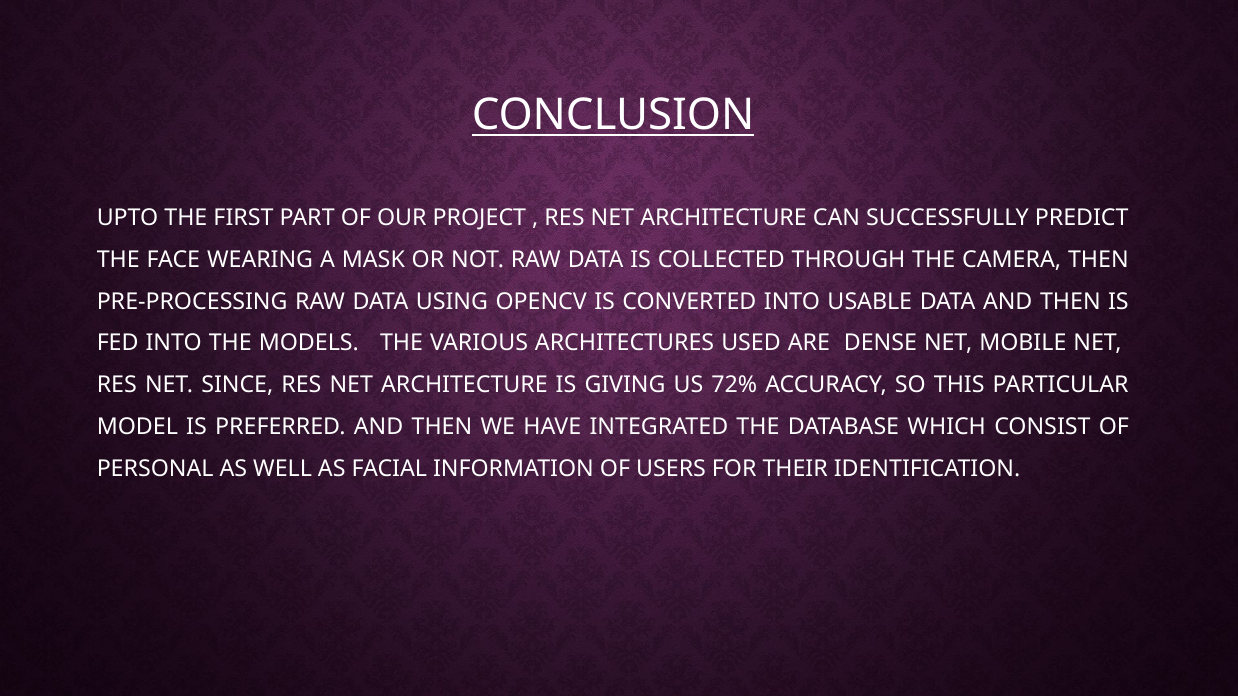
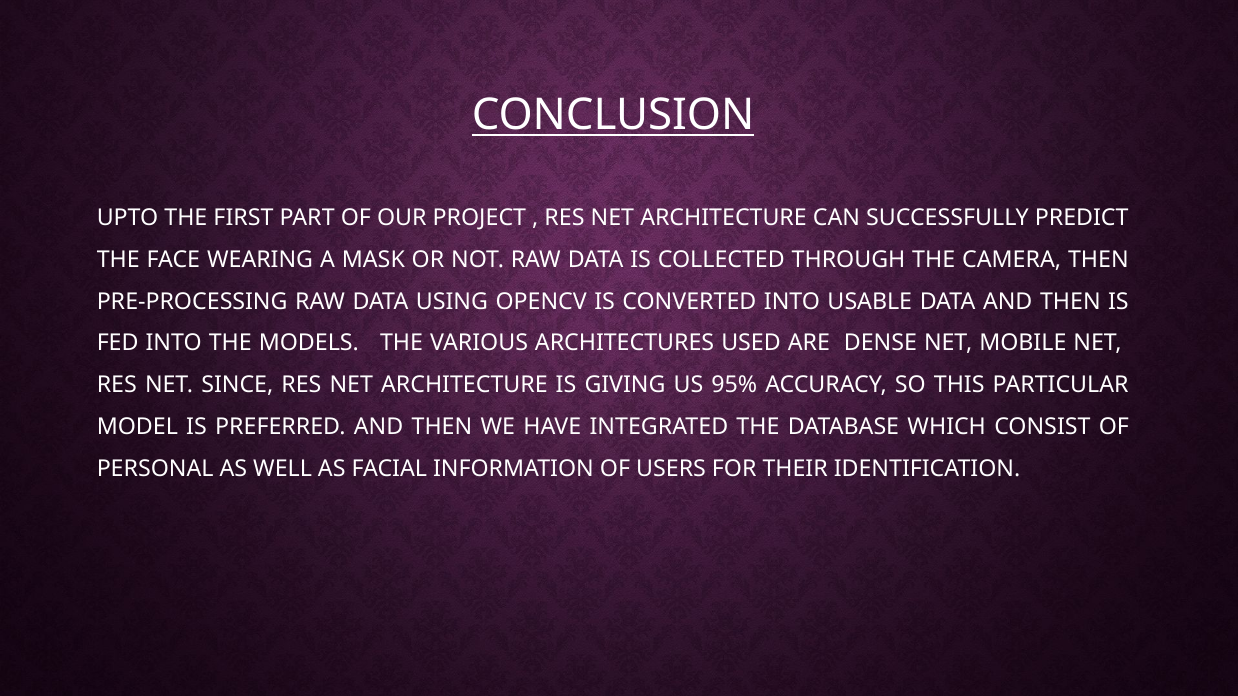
72%: 72% -> 95% (734, 385)
